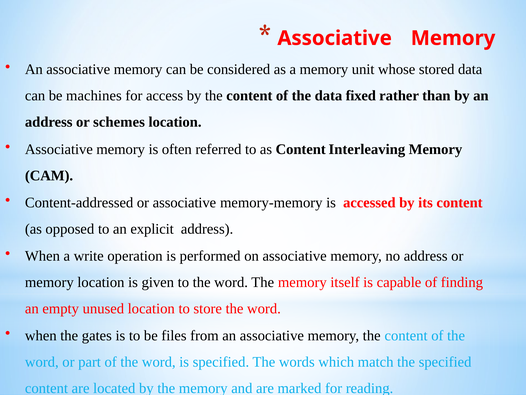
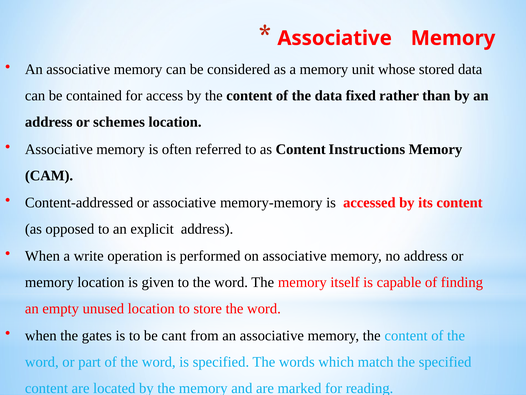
machines: machines -> contained (94, 96)
Interleaving: Interleaving -> Instructions (367, 149)
files: files -> cant (174, 335)
